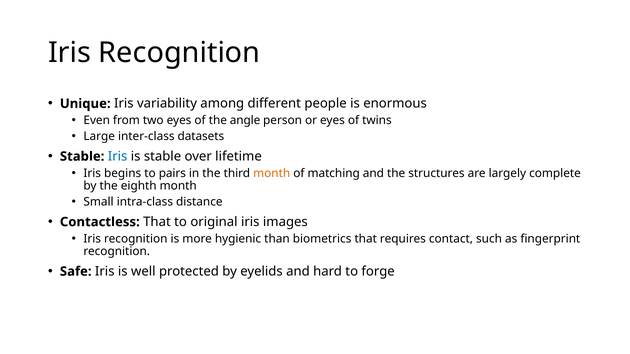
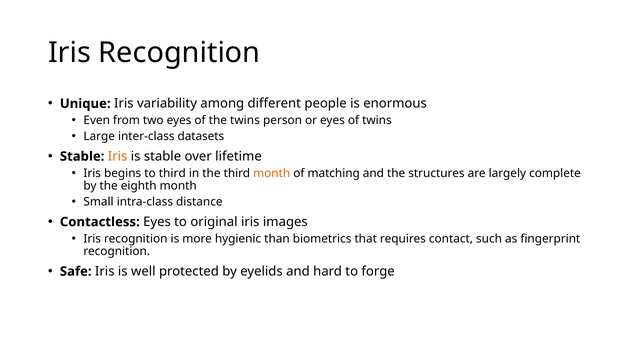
the angle: angle -> twins (245, 120)
Iris colour: blue -> orange (118, 157)
to pairs: pairs -> third (172, 173)
Contactless That: That -> Eyes (157, 222)
